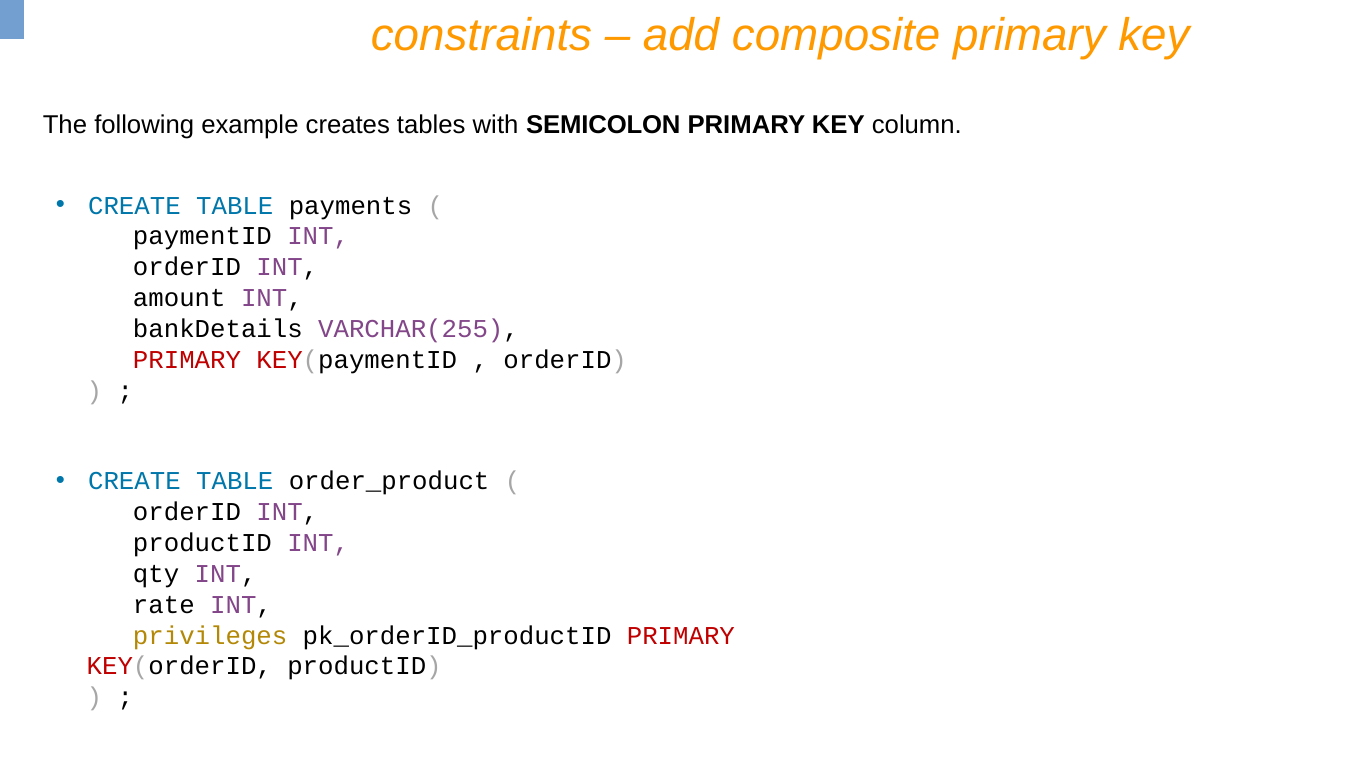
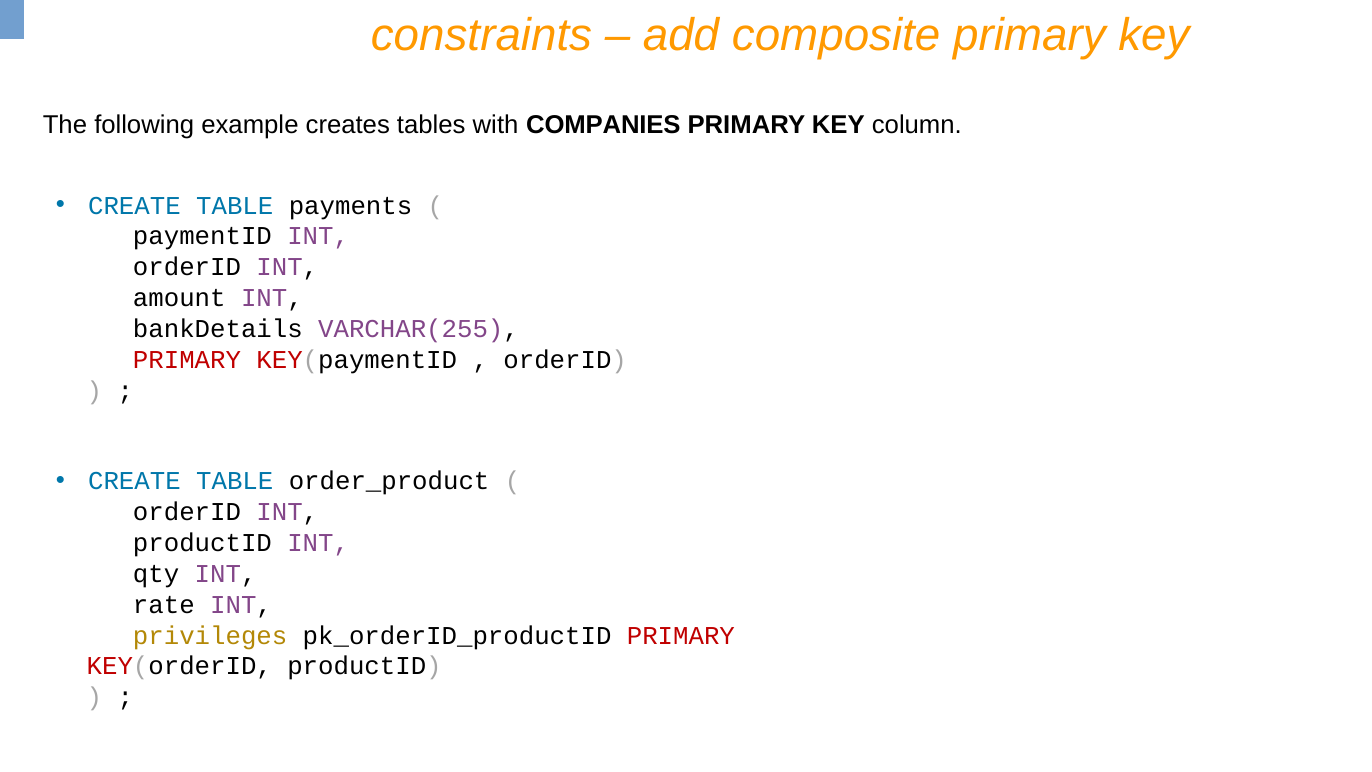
SEMICOLON: SEMICOLON -> COMPANIES (603, 125)
